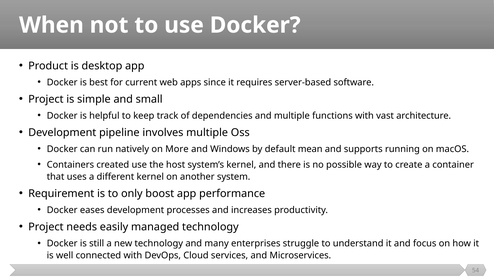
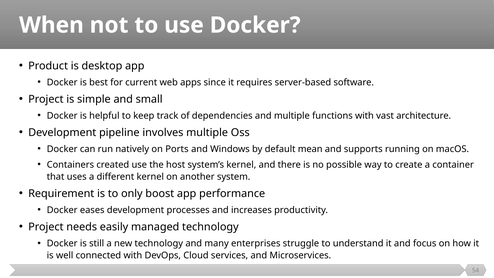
More: More -> Ports (177, 149)
